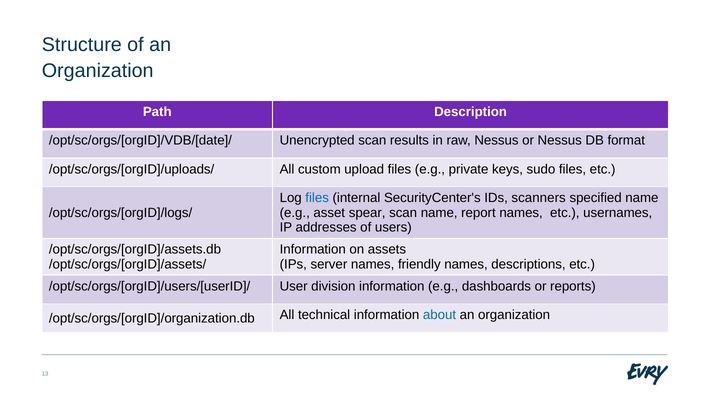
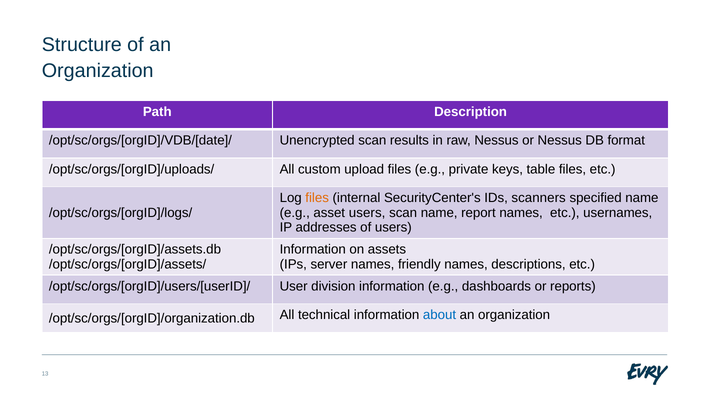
sudo: sudo -> table (541, 169)
files colour: blue -> orange (317, 198)
asset spear: spear -> users (367, 213)
